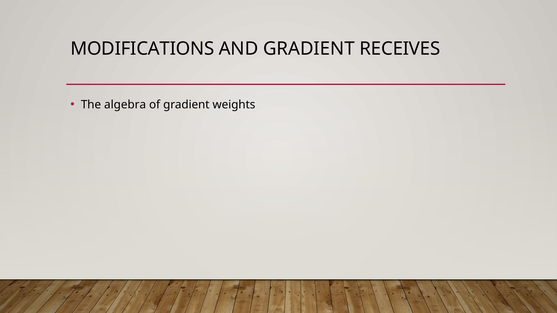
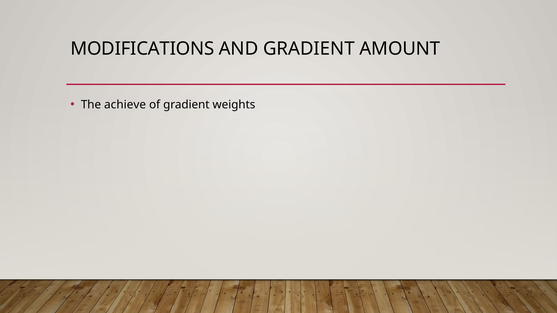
RECEIVES: RECEIVES -> AMOUNT (400, 49)
algebra: algebra -> achieve (125, 105)
